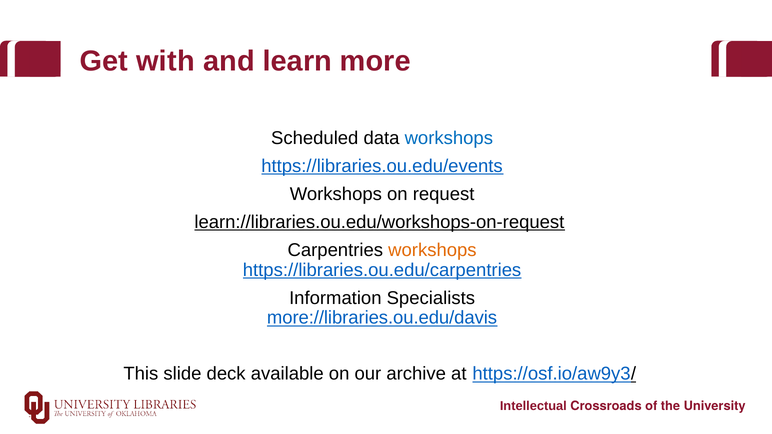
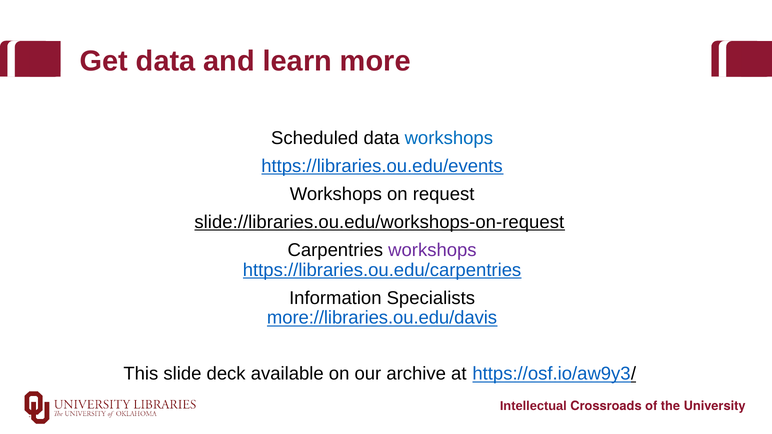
Get with: with -> data (166, 61)
learn://libraries.ou.edu/workshops-on-request: learn://libraries.ou.edu/workshops-on-request -> slide://libraries.ou.edu/workshops-on-request (379, 222)
workshops colour: orange -> purple (432, 250)
